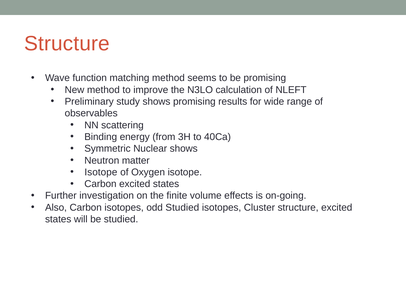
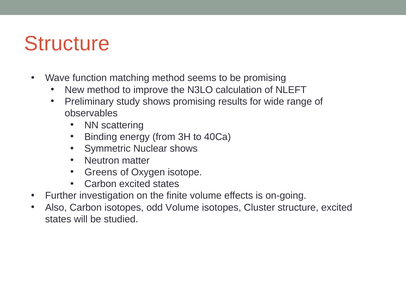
Isotope: Isotope -> Greens (101, 172)
odd Studied: Studied -> Volume (182, 208)
